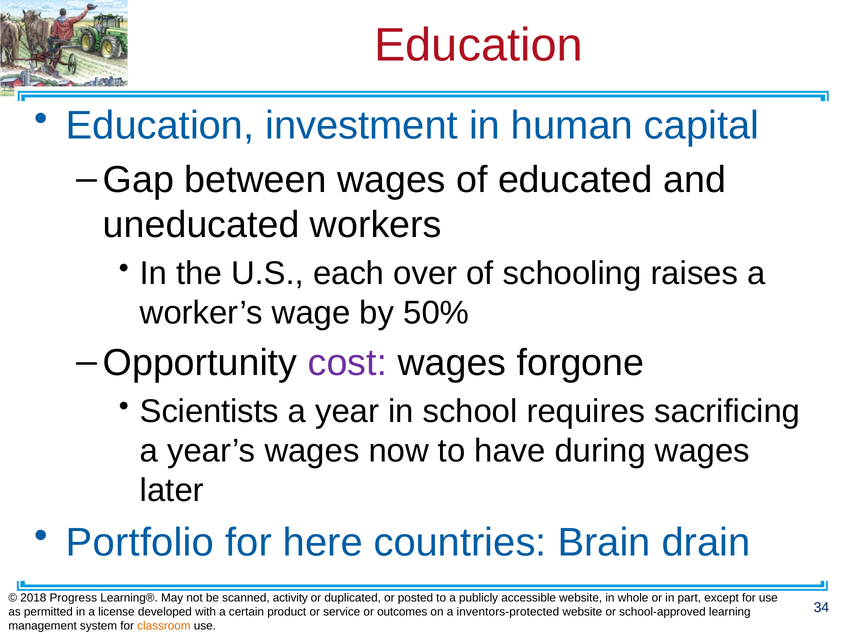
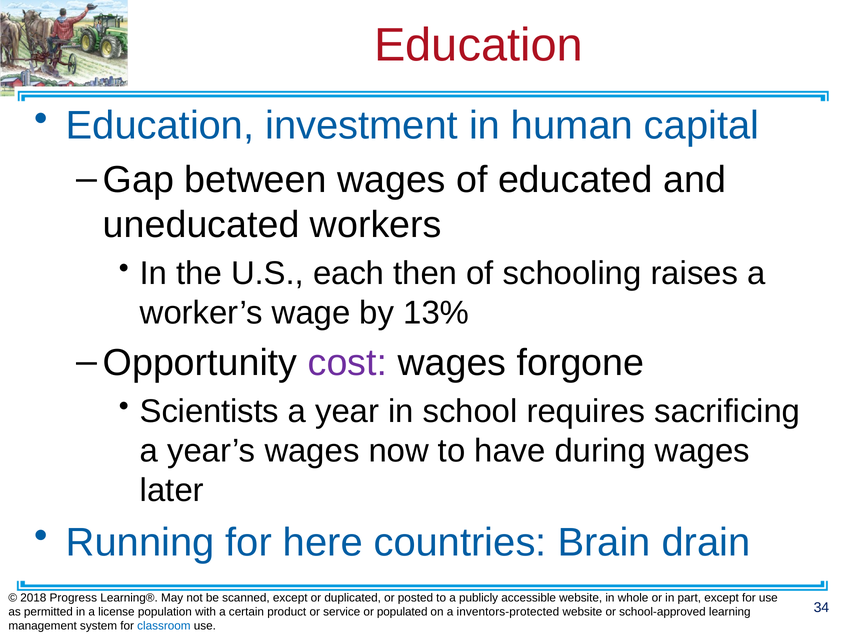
over: over -> then (425, 273)
50%: 50% -> 13% (436, 313)
Portfolio: Portfolio -> Running (140, 543)
scanned activity: activity -> except (290, 598)
developed: developed -> population (165, 612)
outcomes: outcomes -> populated (402, 612)
classroom colour: orange -> blue (164, 626)
